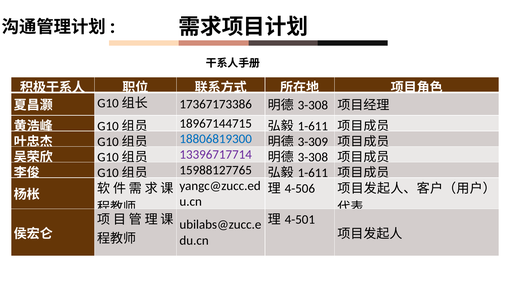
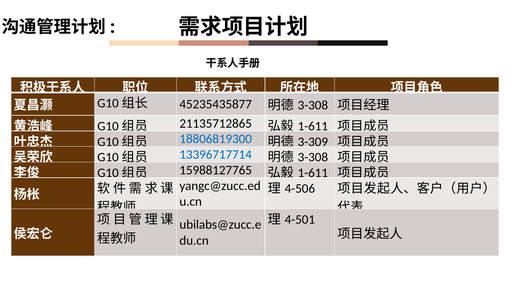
17367173386: 17367173386 -> 45235435877 (216, 104)
18967144715: 18967144715 -> 21135712865 (216, 124)
13396717714 colour: purple -> blue (216, 155)
